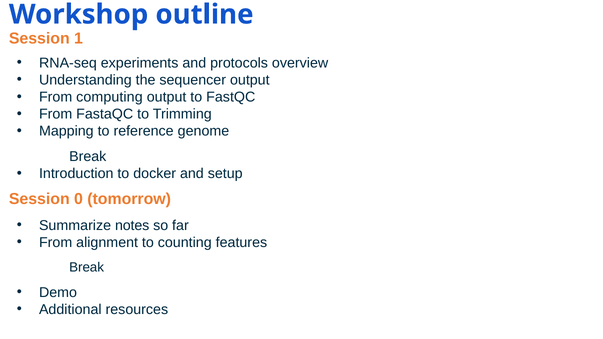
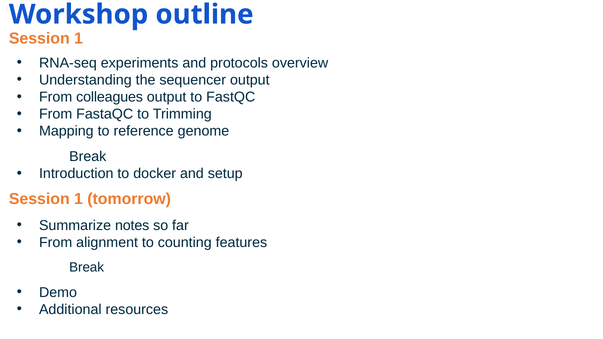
computing: computing -> colleagues (110, 97)
0: 0 -> 1 (78, 199)
